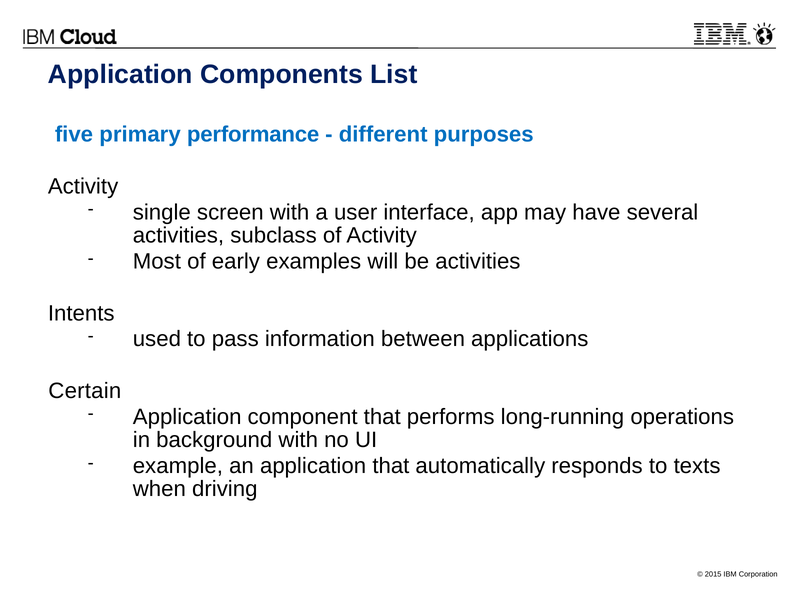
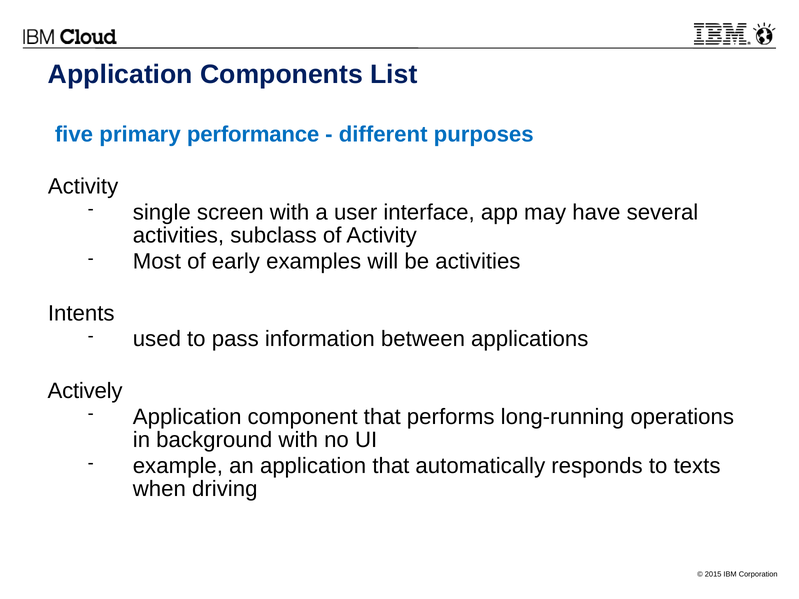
Certain: Certain -> Actively (85, 391)
